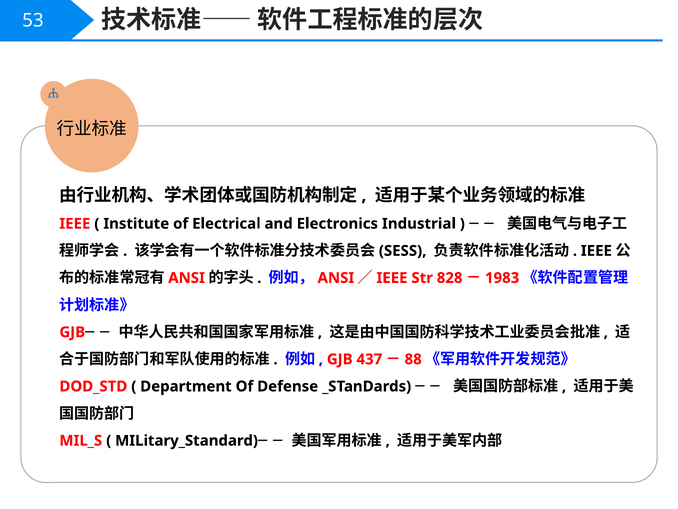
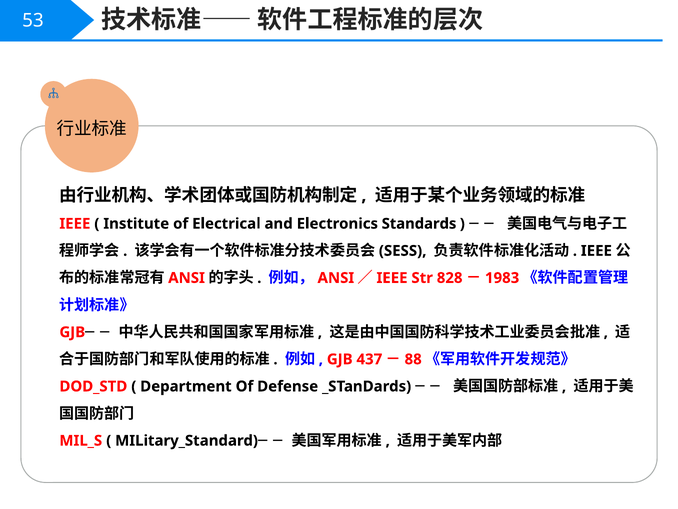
Industrial: Industrial -> Standards (419, 223)
